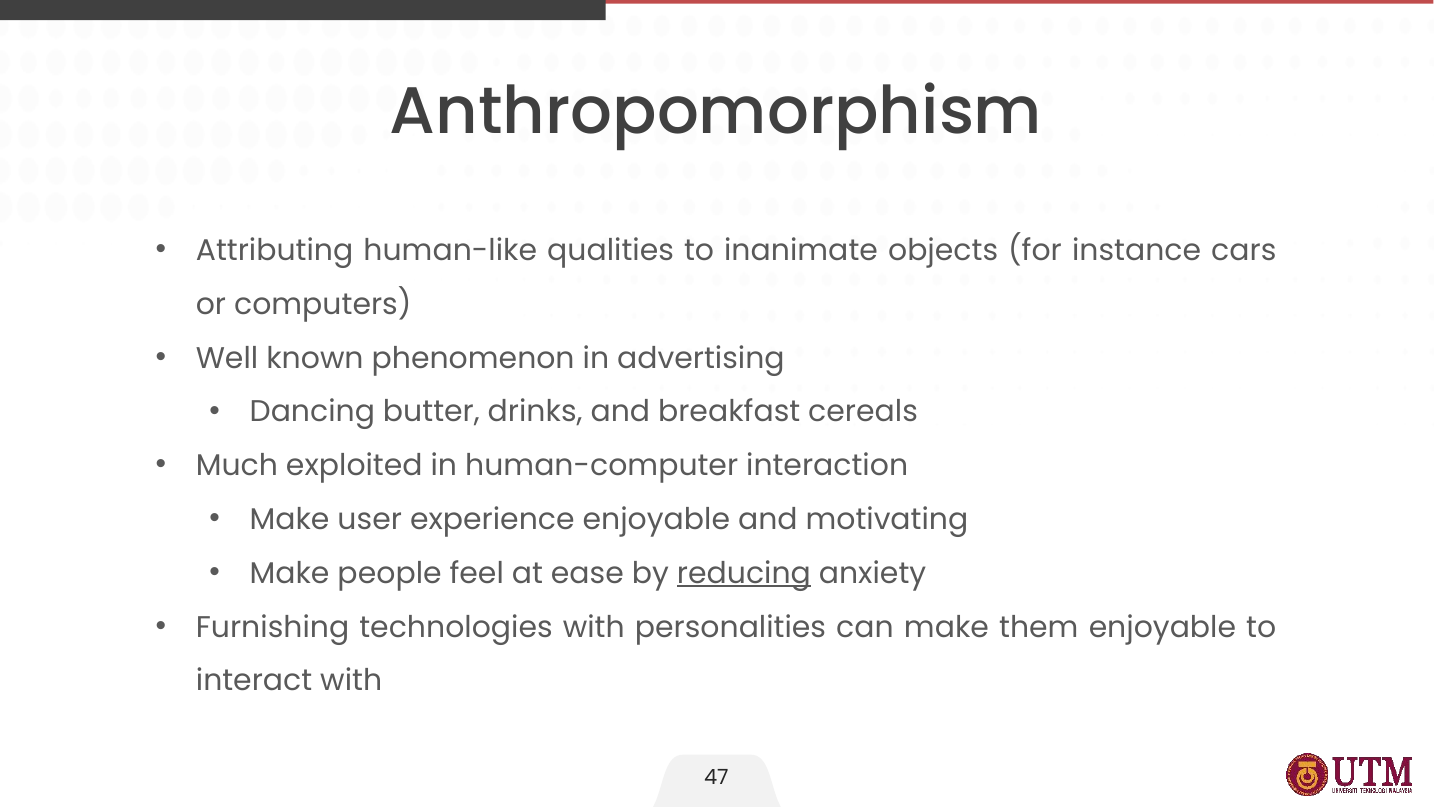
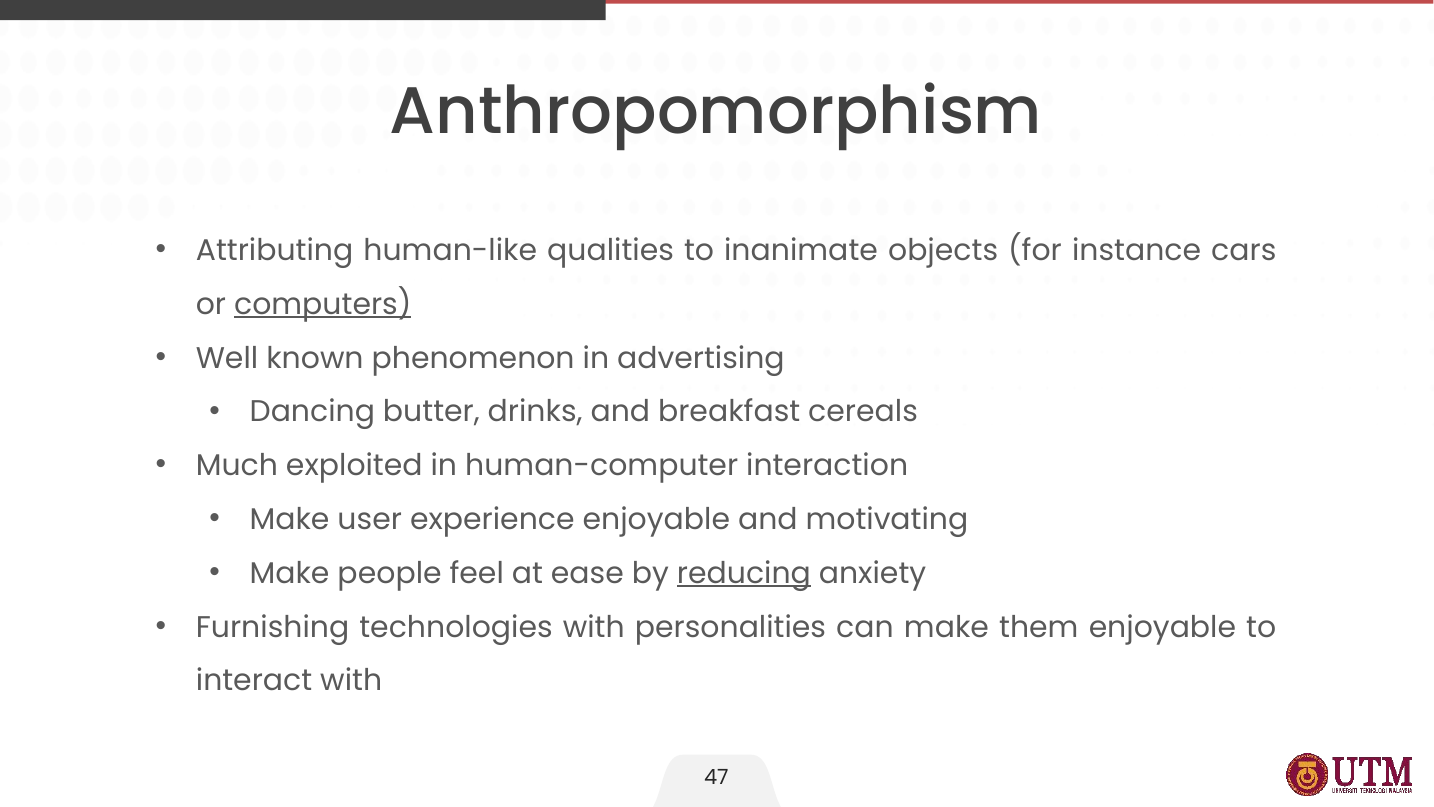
computers underline: none -> present (323, 304)
